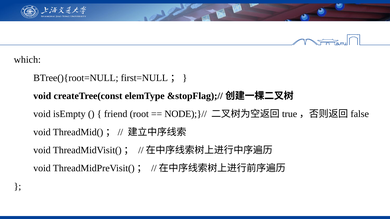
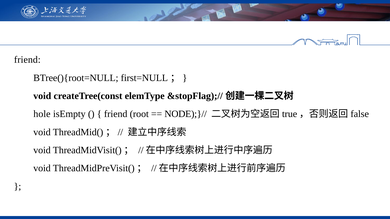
which: which -> friend (27, 60)
void: void -> hole (42, 114)
